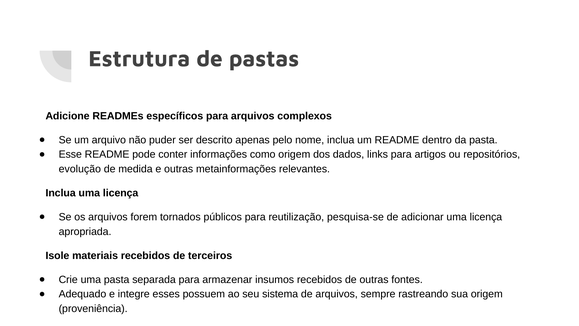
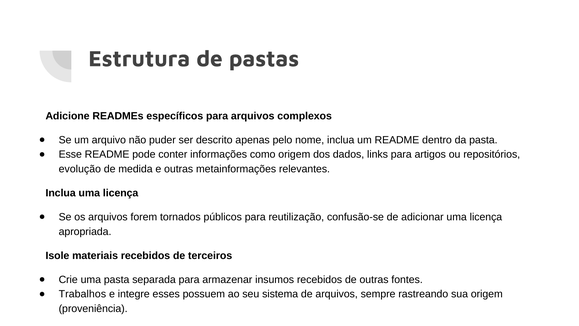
pesquisa-se: pesquisa-se -> confusão-se (355, 217)
Adequado: Adequado -> Trabalhos (82, 294)
